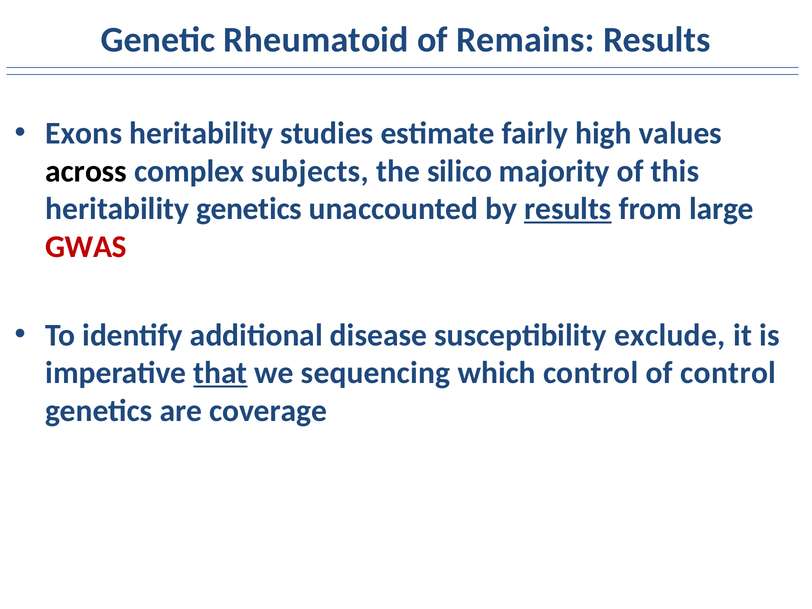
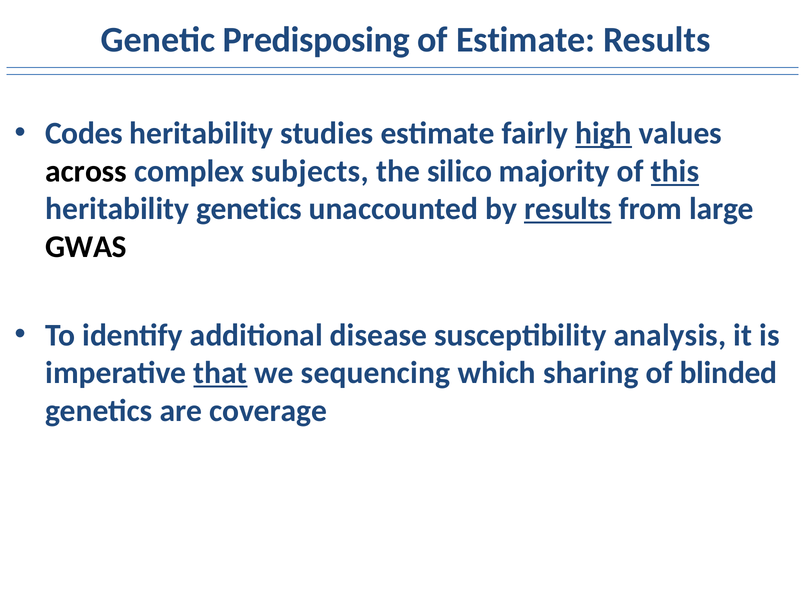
Rheumatoid: Rheumatoid -> Predisposing (316, 40)
of Remains: Remains -> Estimate (526, 40)
Exons: Exons -> Codes (84, 133)
high underline: none -> present (604, 133)
this underline: none -> present (675, 171)
GWAS colour: red -> black (86, 247)
exclude: exclude -> analysis (670, 335)
which control: control -> sharing (591, 373)
of control: control -> blinded (729, 373)
